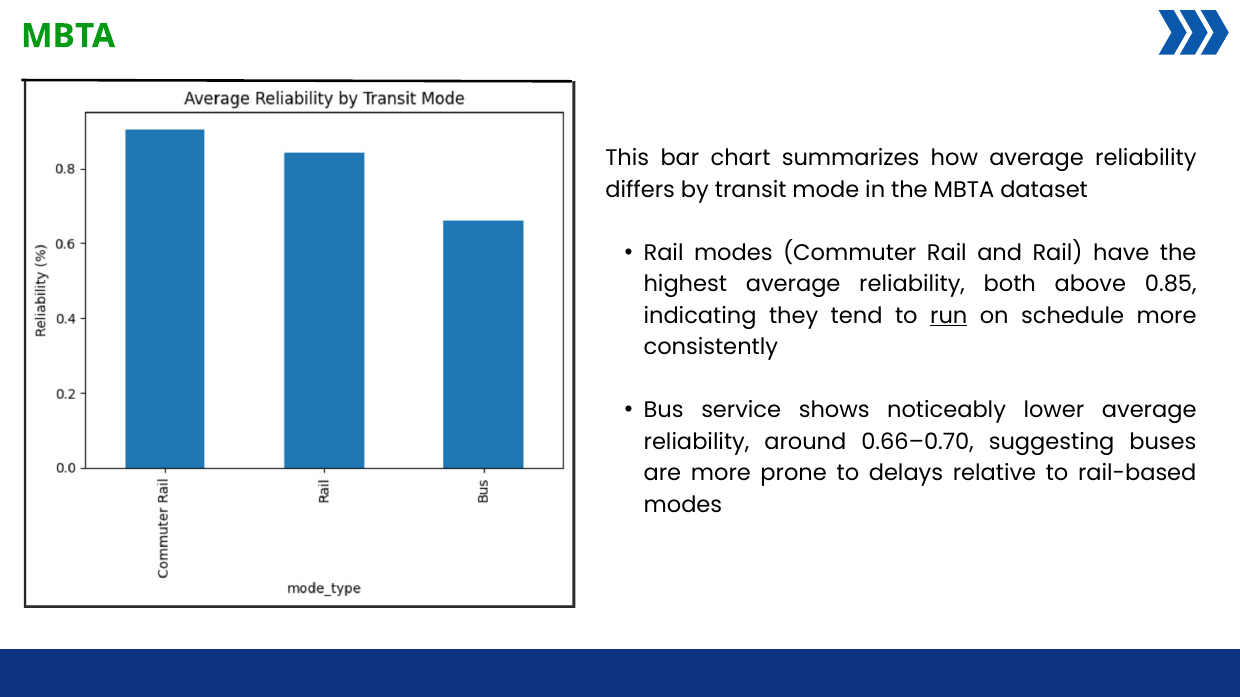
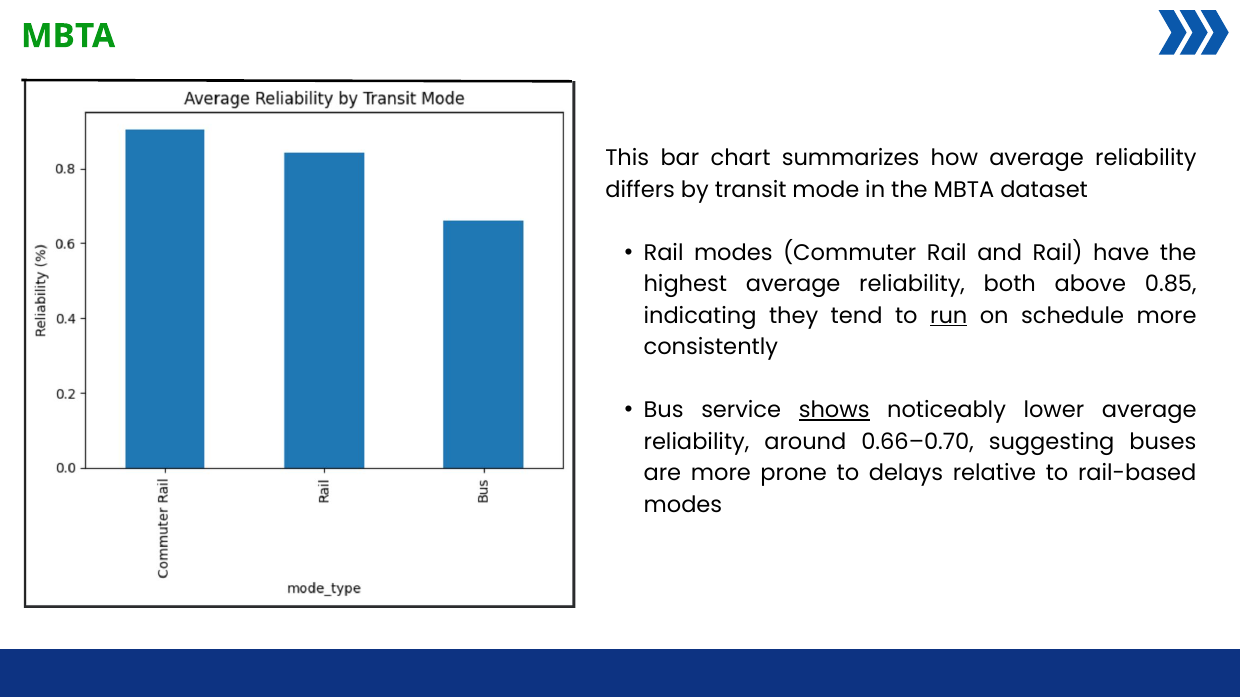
shows underline: none -> present (834, 411)
